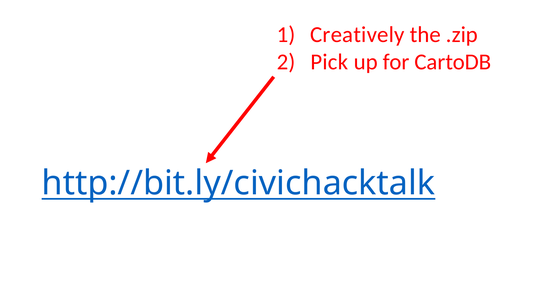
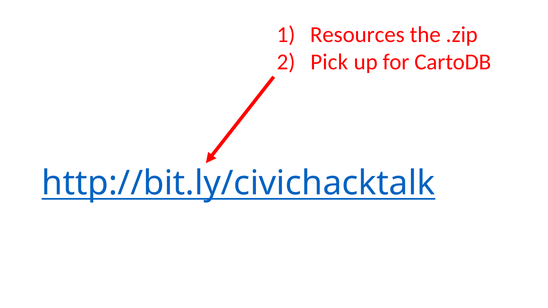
Creatively: Creatively -> Resources (357, 35)
